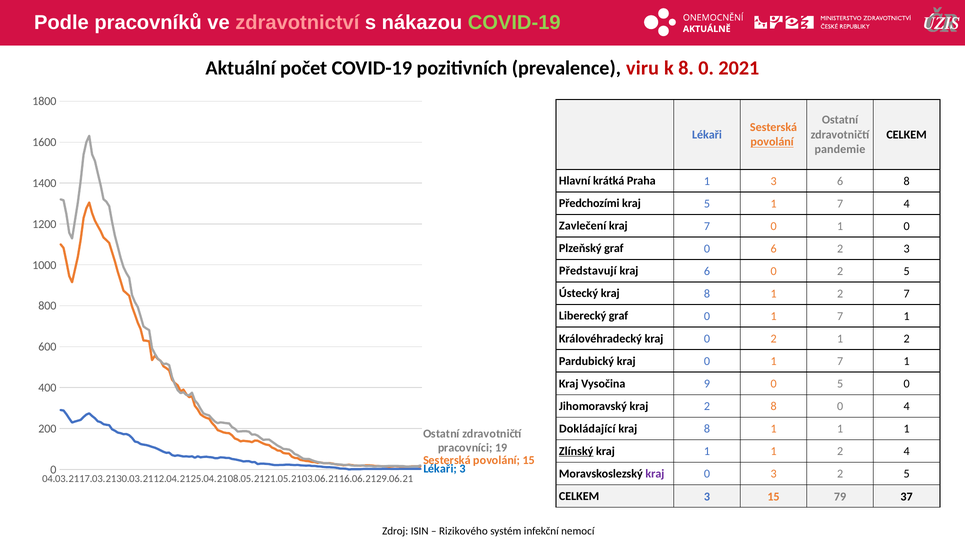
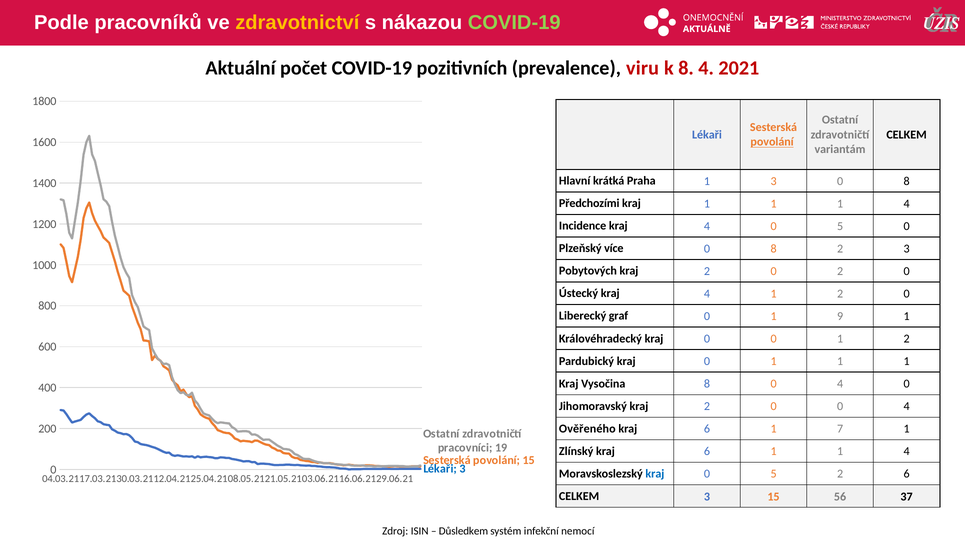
zdravotnictví colour: pink -> yellow (297, 23)
k 8 0: 0 -> 4 (706, 68)
pandemie: pandemie -> variantám (840, 149)
3 6: 6 -> 0 (840, 181)
kraj 5: 5 -> 1 (707, 204)
7: 7 -> 1 (840, 204)
Zavlečení: Zavlečení -> Incidence (583, 226)
7: 7 -> 4 (707, 226)
1: 1 -> 5 (840, 226)
Plzeňský graf: graf -> více (614, 248)
6: 6 -> 8 (774, 249)
Představují: Představují -> Pobytových (588, 271)
6: 6 -> 2 (707, 271)
0 2 5: 5 -> 0 (907, 271)
Ústecký kraj 8: 8 -> 4 (707, 294)
1 2 7: 7 -> 0 (907, 294)
7: 7 -> 9 (840, 316)
kraj 0 2: 2 -> 0 (774, 339)
kraj 0 1 7: 7 -> 1 (840, 361)
Vysočina 9: 9 -> 8 (707, 384)
5: 5 -> 4 (840, 384)
Jihomoravský kraj 2 8: 8 -> 0 (774, 406)
Dokládající: Dokládající -> Ověřeného (587, 428)
8: 8 -> 6 (707, 429)
1: 1 -> 7 (840, 429)
Zlínský underline: present -> none (576, 451)
1: 1 -> 6 (707, 451)
2: 2 -> 1 (840, 451)
kraj colour: purple -> blue (655, 473)
3: 3 -> 5 (774, 474)
5: 5 -> 6 (907, 474)
79: 79 -> 56 (840, 496)
Rizikového: Rizikového -> Důsledkem (463, 531)
